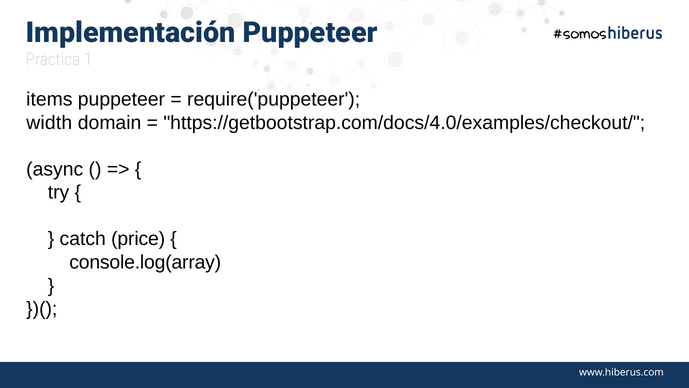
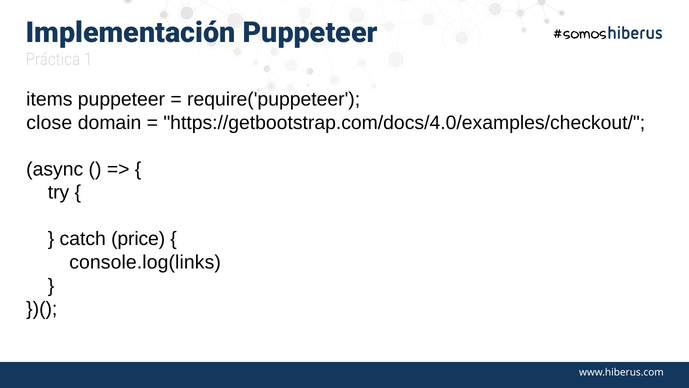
width: width -> close (49, 123)
console.log(array: console.log(array -> console.log(links (145, 262)
